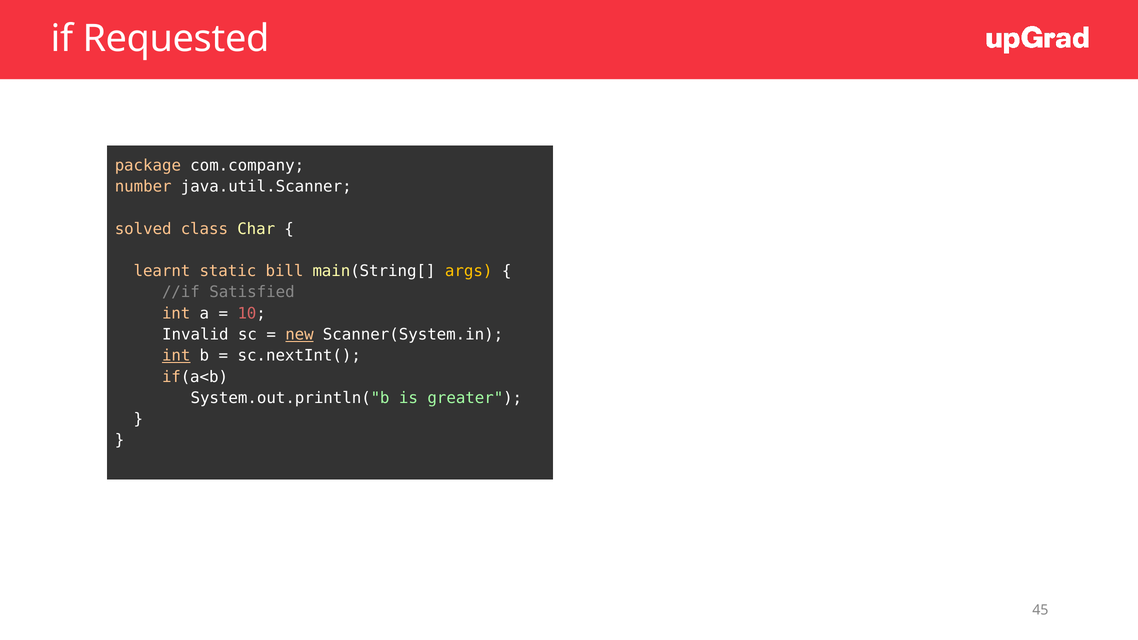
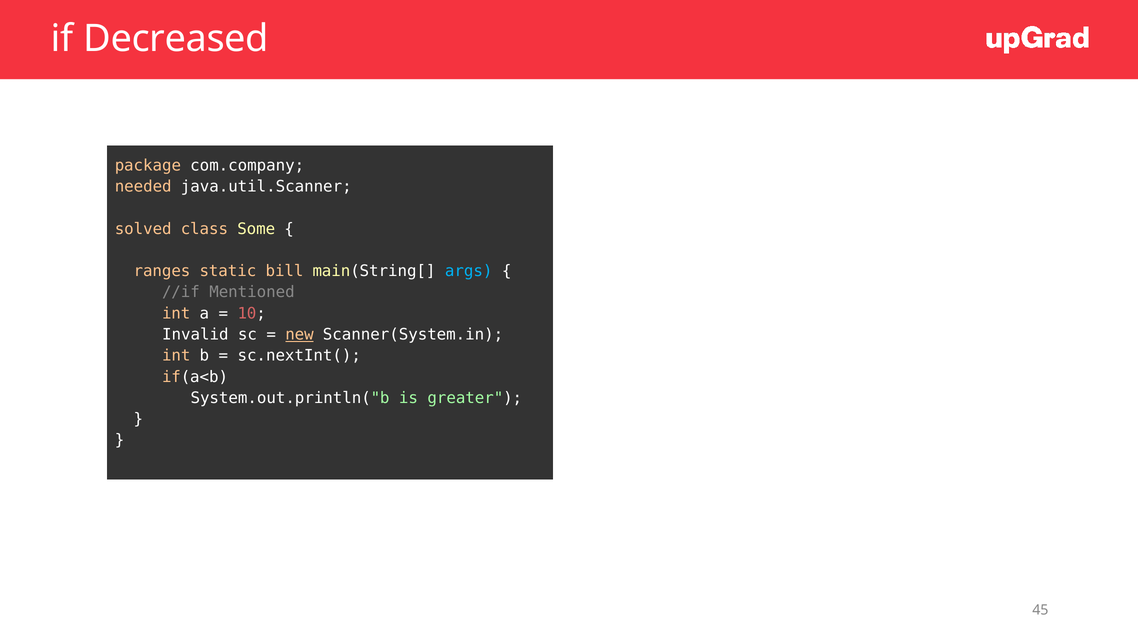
Requested: Requested -> Decreased (176, 39)
number: number -> needed (143, 187)
Char: Char -> Some (256, 229)
learnt: learnt -> ranges (162, 271)
args colour: yellow -> light blue (469, 271)
Satisfied: Satisfied -> Mentioned (252, 292)
int underline: present -> none (176, 356)
